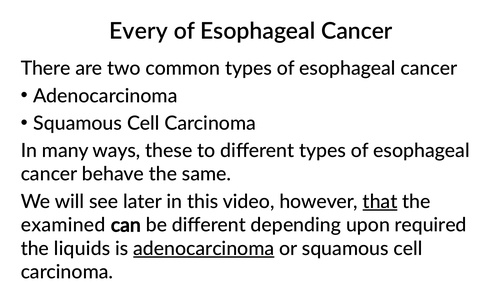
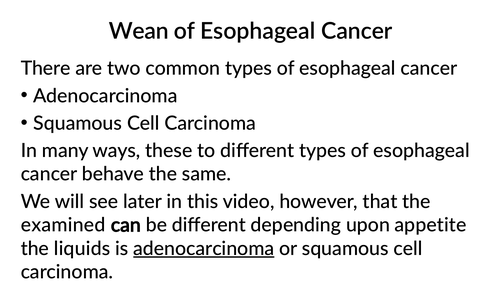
Every: Every -> Wean (139, 31)
that underline: present -> none (380, 202)
required: required -> appetite (430, 225)
